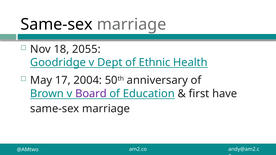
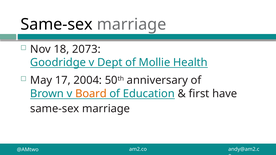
2055: 2055 -> 2073 (86, 49)
Ethnic: Ethnic -> Mollie (155, 63)
Board colour: purple -> orange (91, 94)
